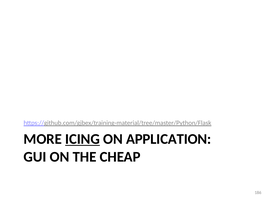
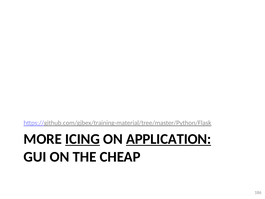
APPLICATION underline: none -> present (169, 139)
